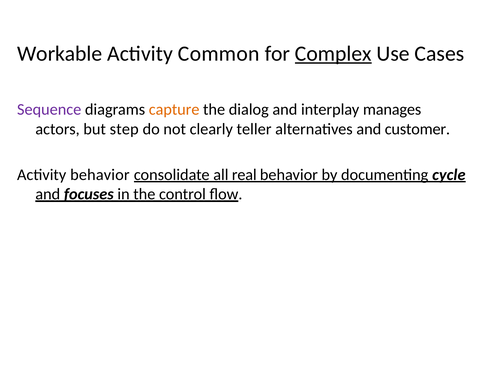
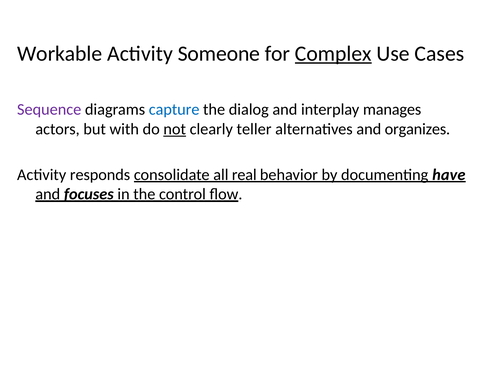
Common: Common -> Someone (219, 54)
capture colour: orange -> blue (174, 110)
step: step -> with (124, 129)
not underline: none -> present (175, 129)
customer: customer -> organizes (417, 129)
Activity behavior: behavior -> responds (100, 175)
cycle: cycle -> have (449, 175)
